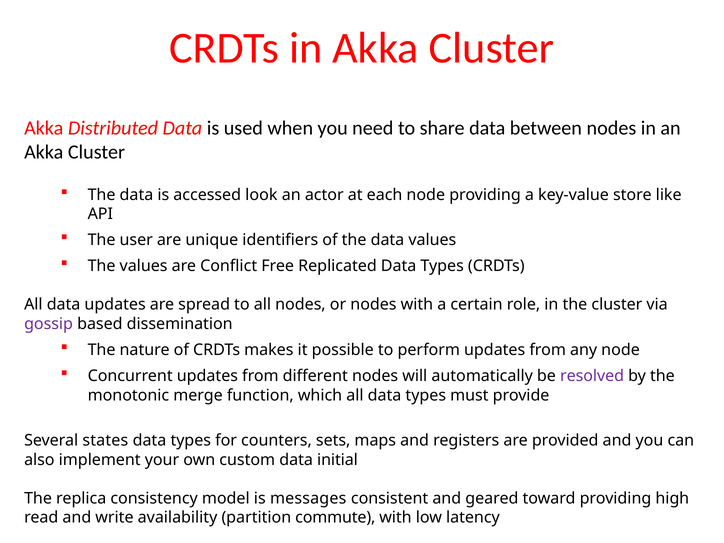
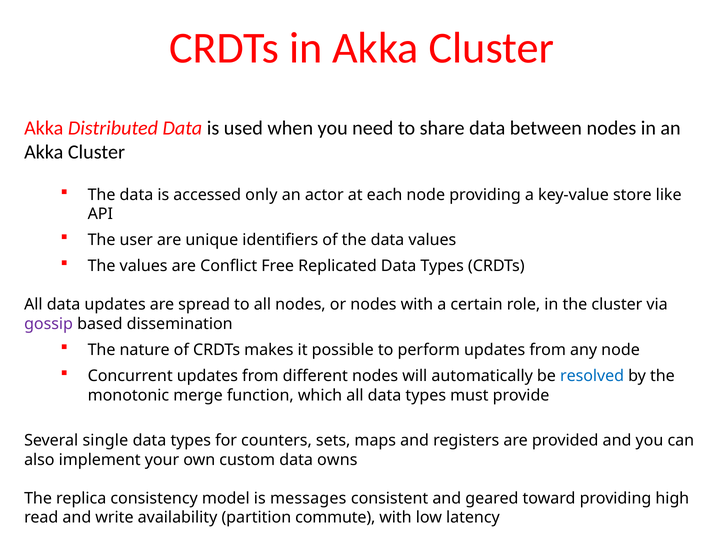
look: look -> only (261, 195)
resolved colour: purple -> blue (592, 376)
states: states -> single (105, 440)
initial: initial -> owns (337, 460)
